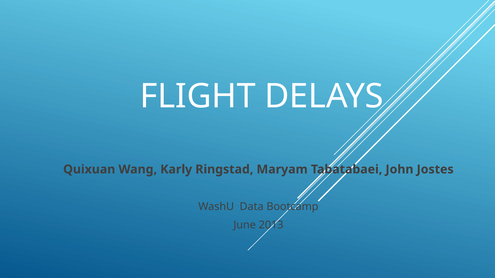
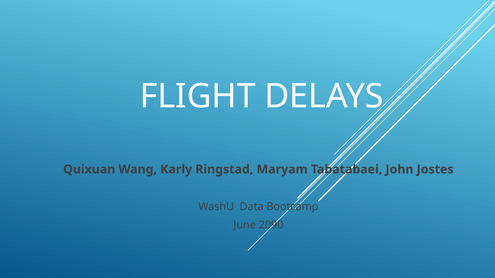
2013: 2013 -> 2090 (271, 225)
